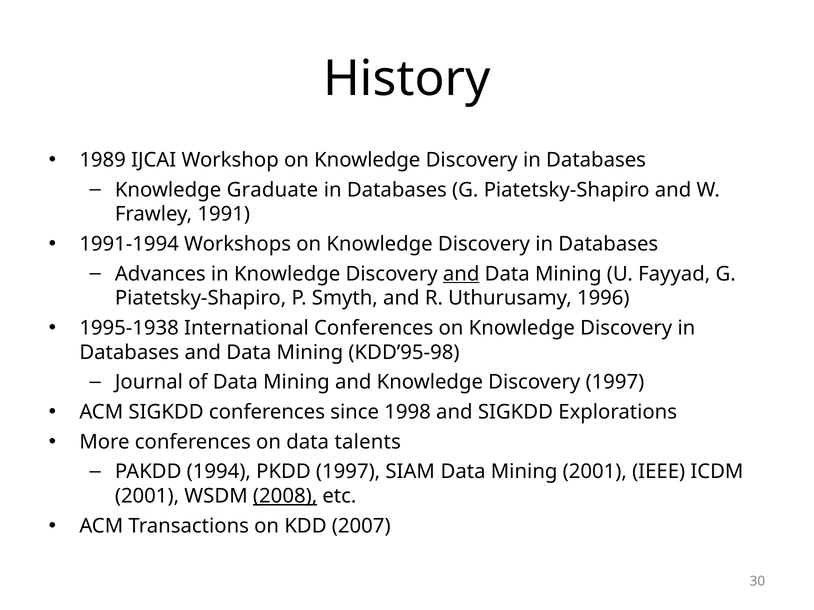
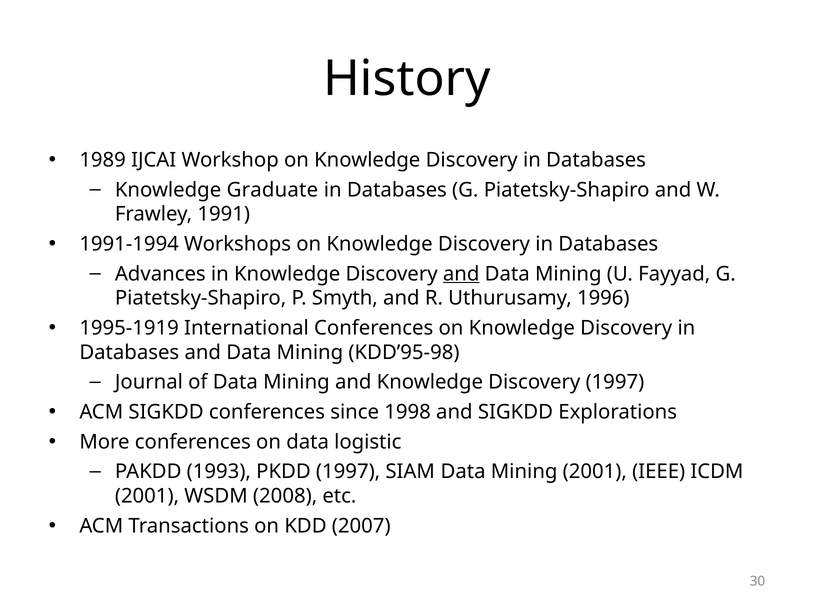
1995-1938: 1995-1938 -> 1995-1919 (129, 328)
talents: talents -> logistic (368, 442)
1994: 1994 -> 1993 (219, 472)
2008 underline: present -> none (285, 497)
